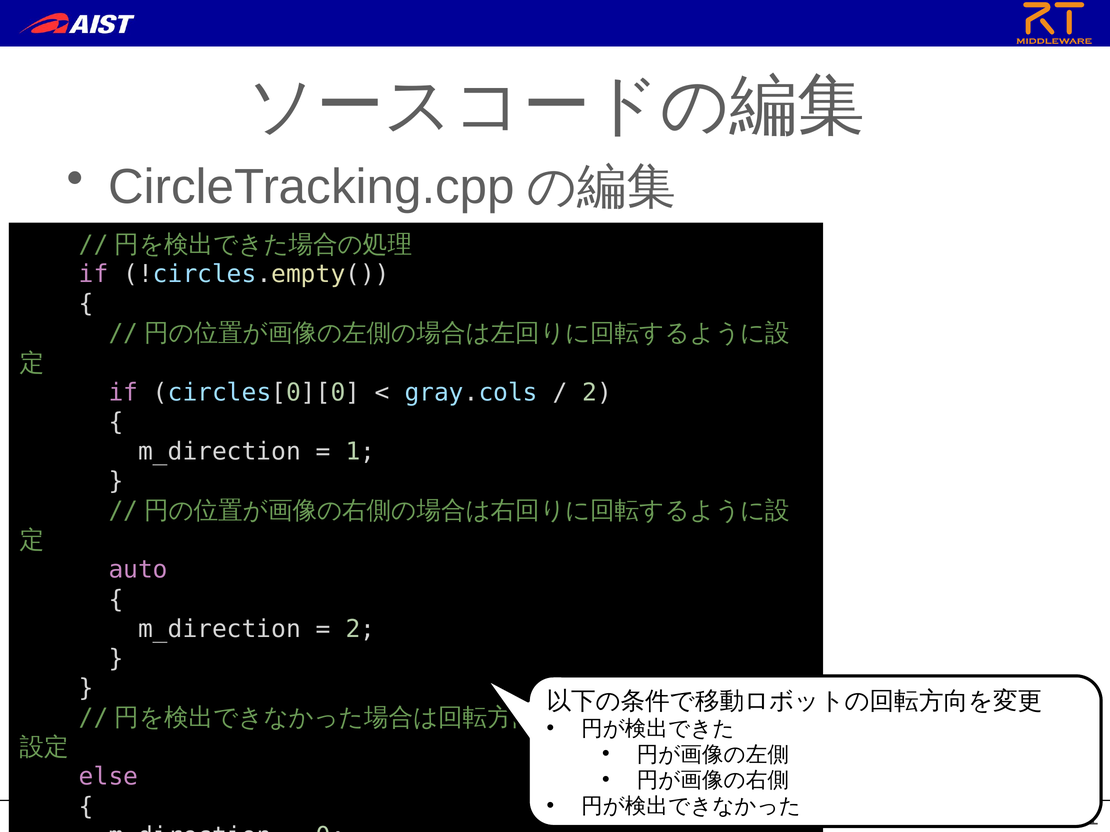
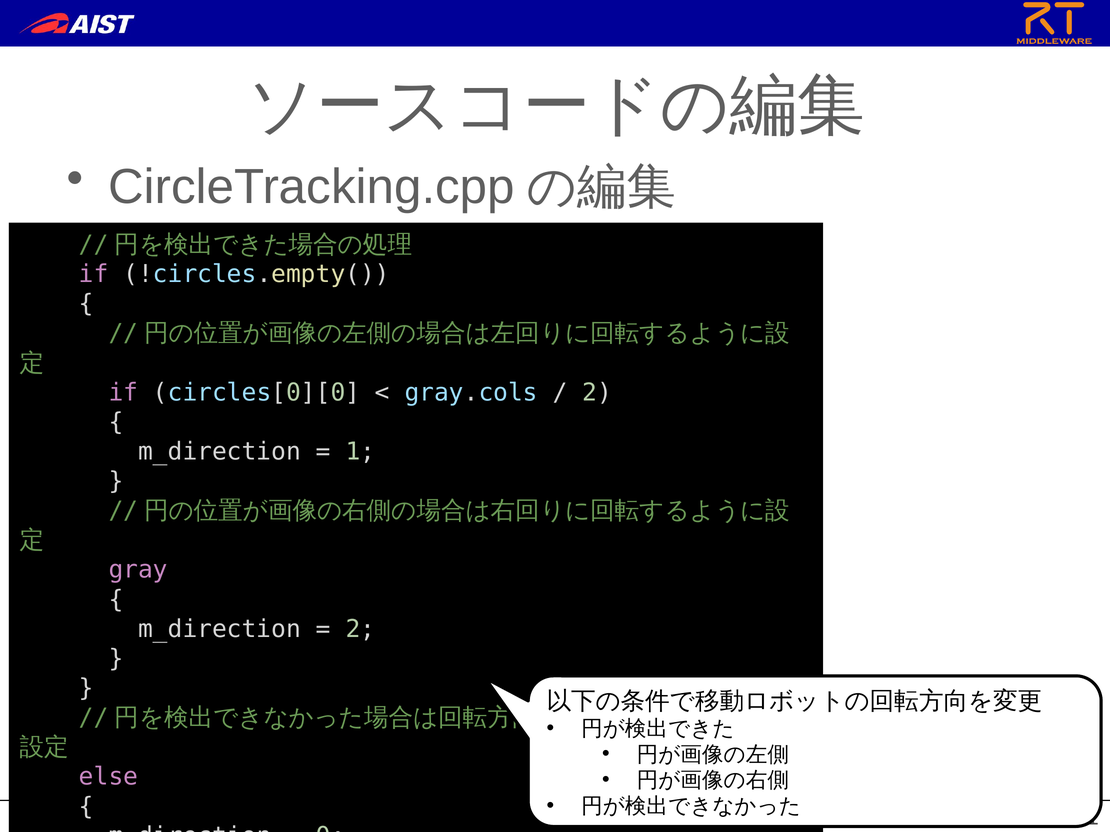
auto: auto -> gray (138, 570)
